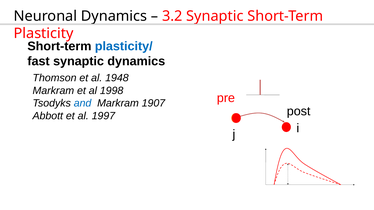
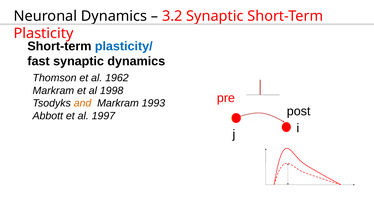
1948: 1948 -> 1962 (117, 78)
and colour: blue -> orange (83, 103)
1907: 1907 -> 1993 (153, 103)
